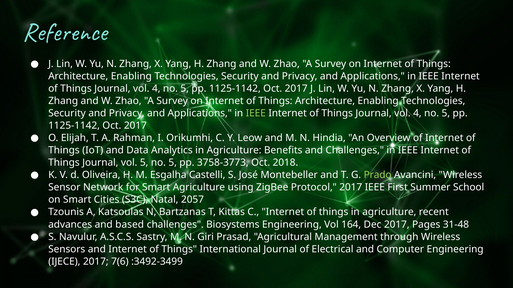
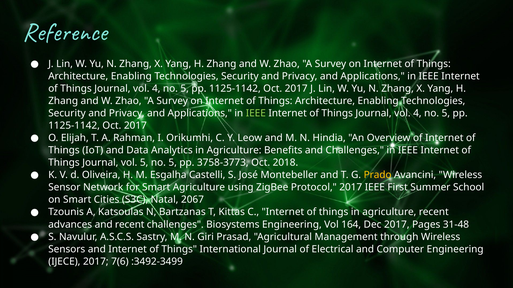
Prado colour: light green -> yellow (378, 175)
2057: 2057 -> 2067 (192, 200)
and based: based -> recent (130, 225)
